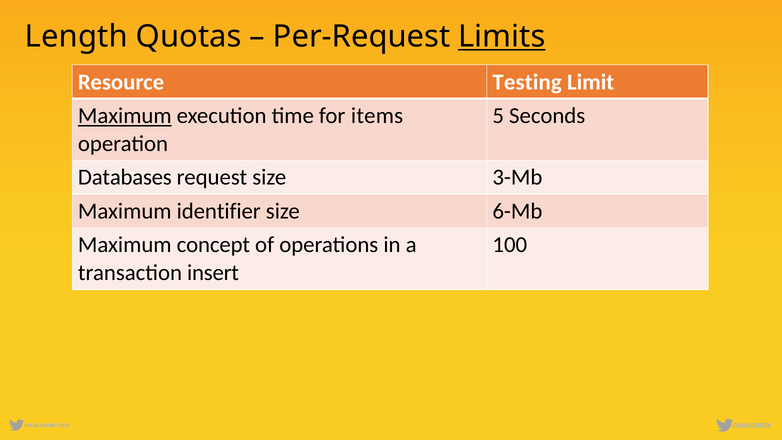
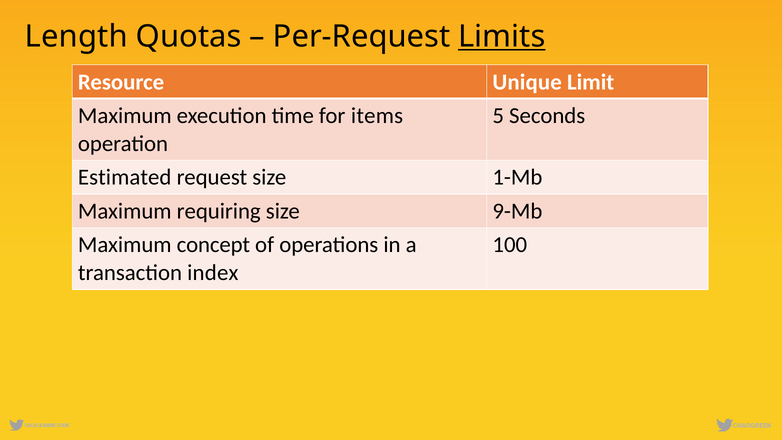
Testing: Testing -> Unique (527, 82)
Maximum underline: present -> none (125, 116)
Databases: Databases -> Estimated (125, 177)
3-Mb: 3-Mb -> 1-Mb (517, 177)
identifier: identifier -> requiring (219, 211)
6-Mb: 6-Mb -> 9-Mb (517, 211)
insert: insert -> index (213, 273)
